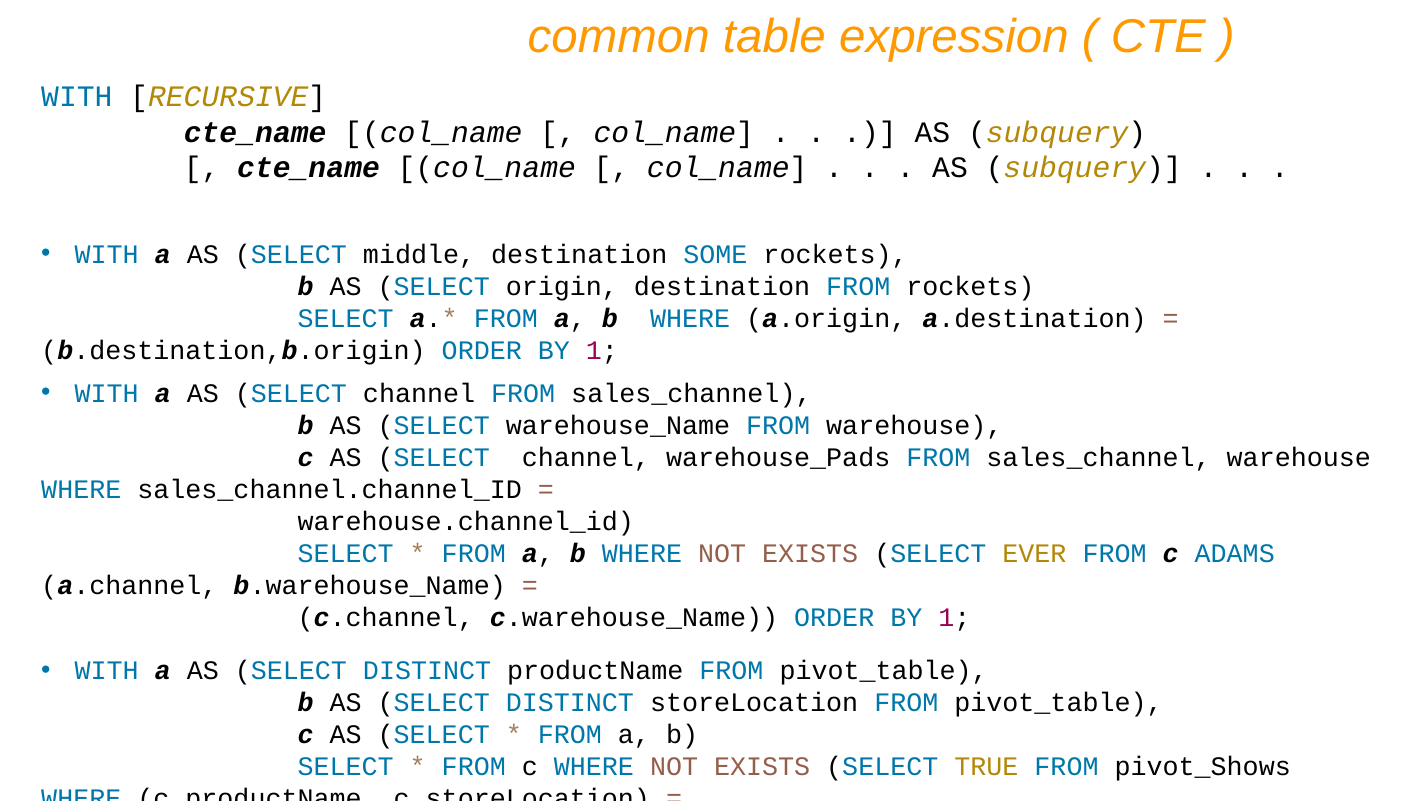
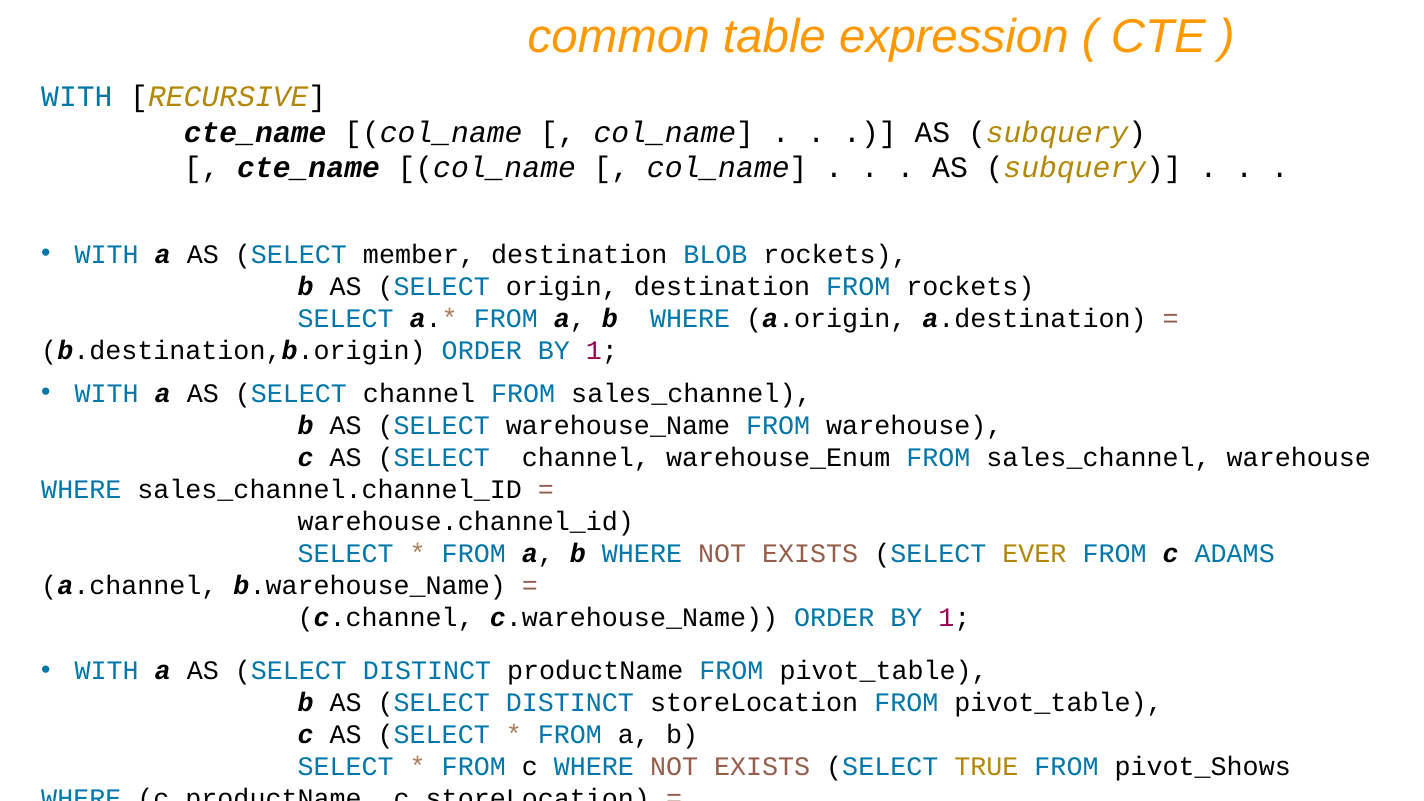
middle: middle -> member (419, 254)
SOME: SOME -> BLOB (715, 254)
warehouse_Pads: warehouse_Pads -> warehouse_Enum (778, 457)
